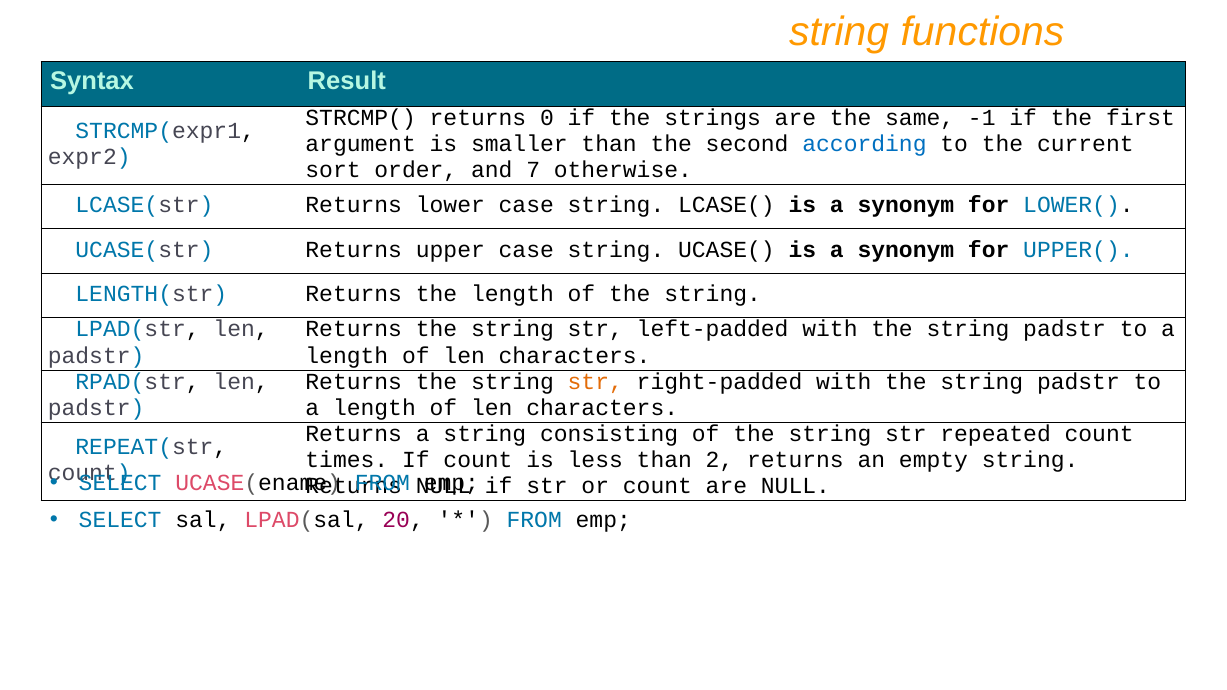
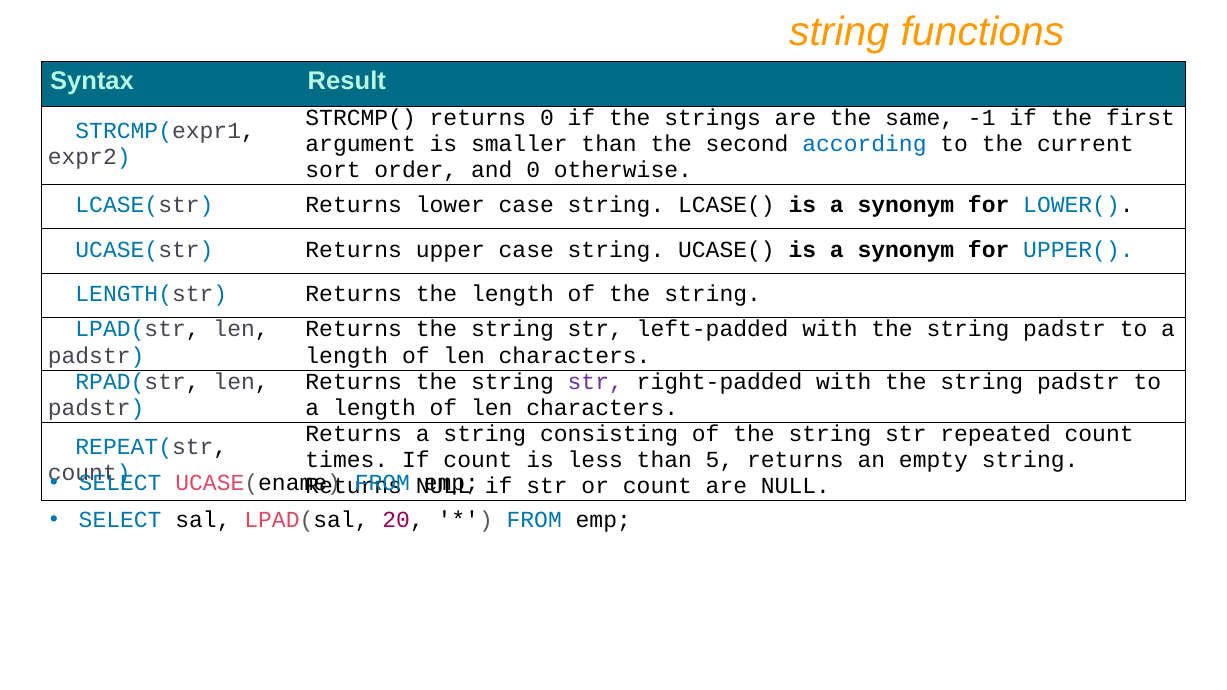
and 7: 7 -> 0 (533, 170)
str colour: orange -> purple (595, 382)
2: 2 -> 5 (720, 460)
